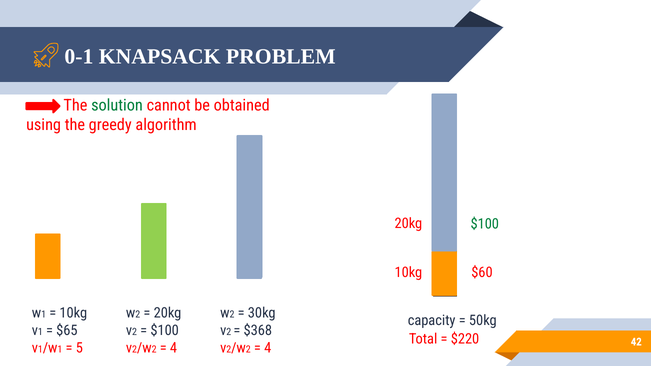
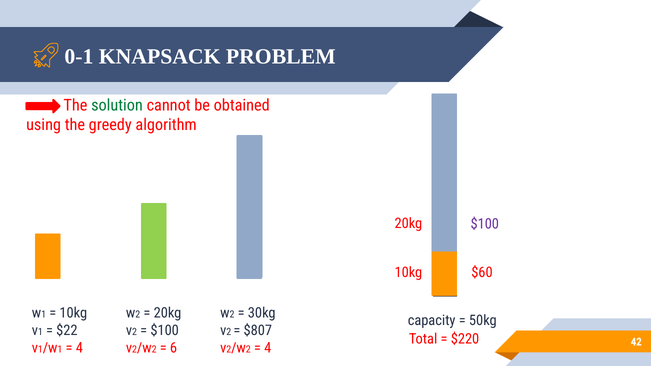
$100 colour: green -> purple (485, 224)
$65: $65 -> $22 (67, 331)
$368: $368 -> $807 (258, 331)
5: 5 -> 4 (79, 348)
4: 4 -> 6 (174, 348)
